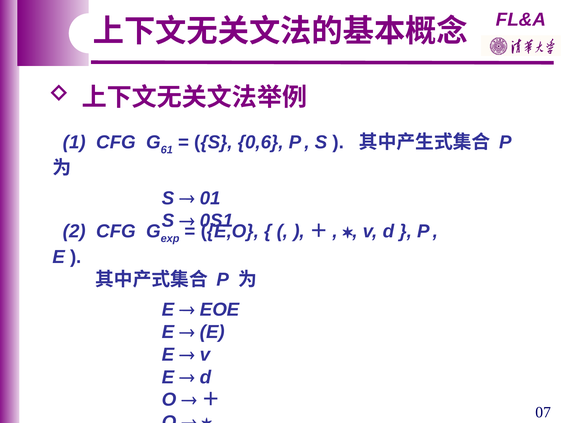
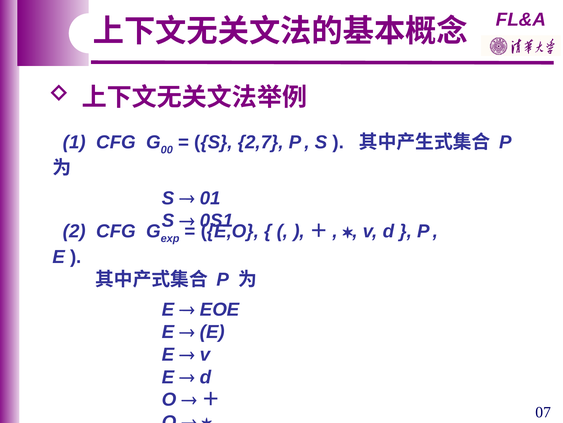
61: 61 -> 00 (167, 150)
0,6: 0,6 -> 2,7 (261, 142)
